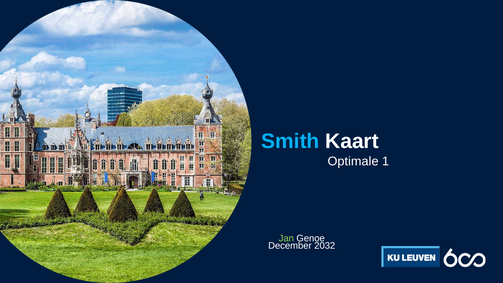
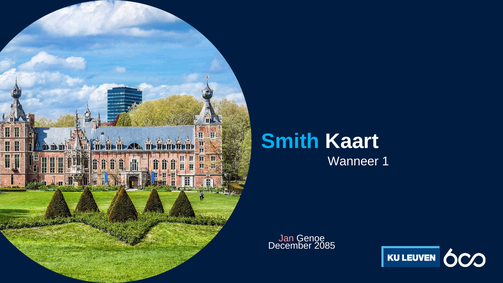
Optimale: Optimale -> Wanneer (353, 161)
Jan colour: light green -> pink (286, 238)
2032: 2032 -> 2085 (325, 246)
